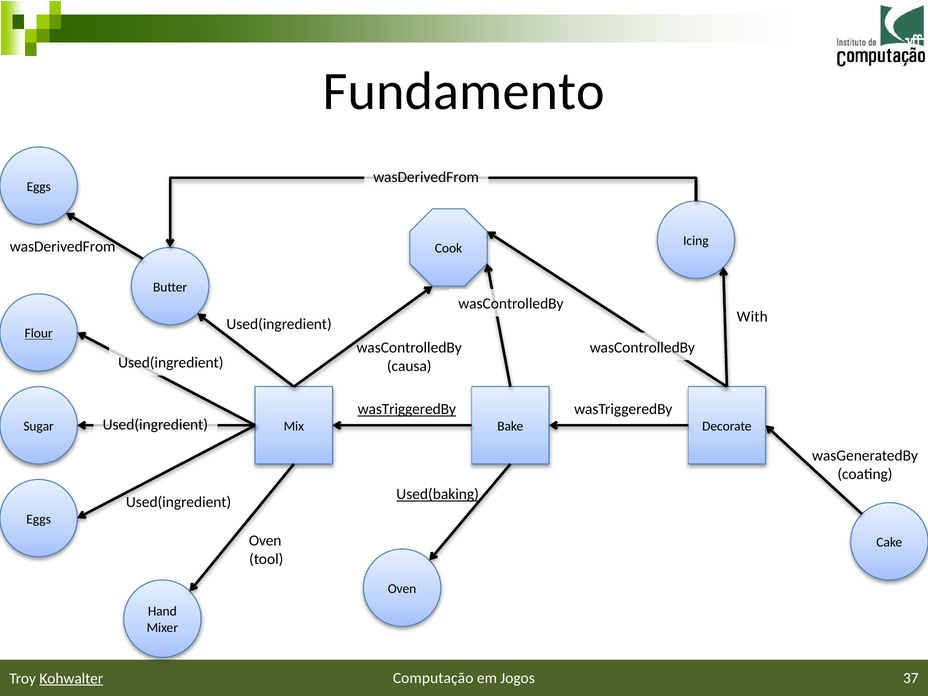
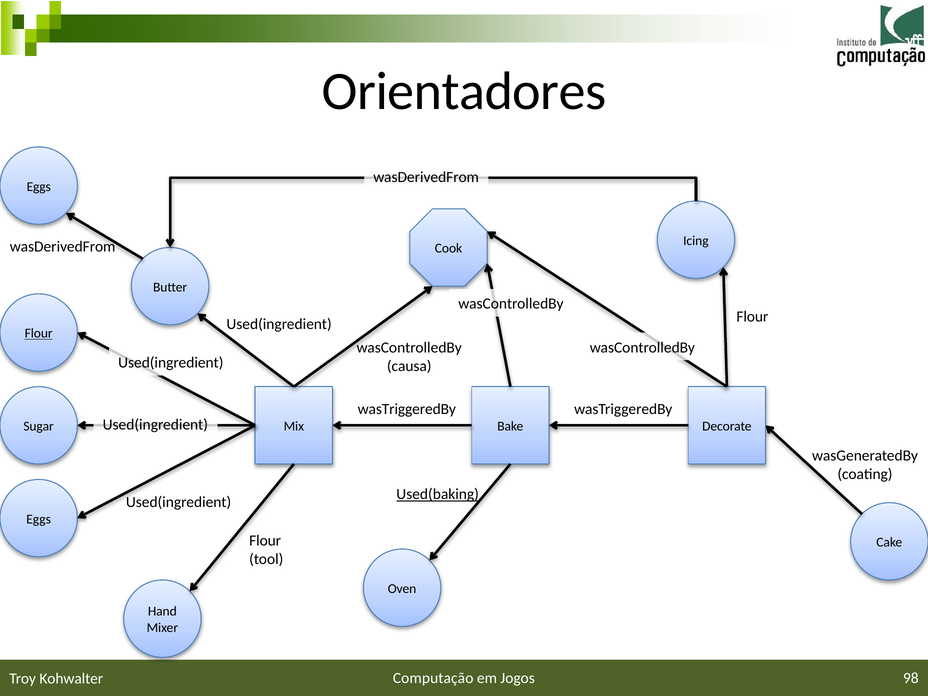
Fundamento: Fundamento -> Orientadores (464, 92)
With: With -> Flour (752, 316)
wasTriggeredBy underline: present -> none (407, 409)
Oven: Oven -> Flour (265, 541)
37: 37 -> 98 (911, 678)
Kohwalter underline: present -> none (71, 679)
